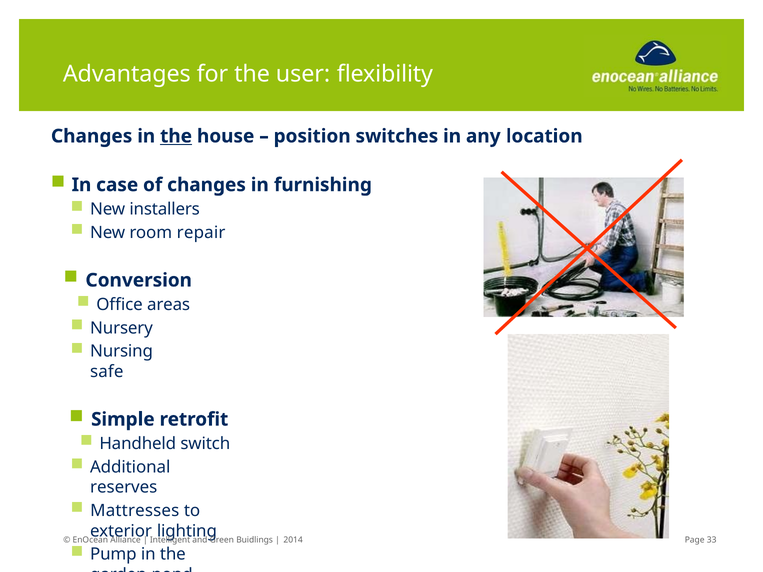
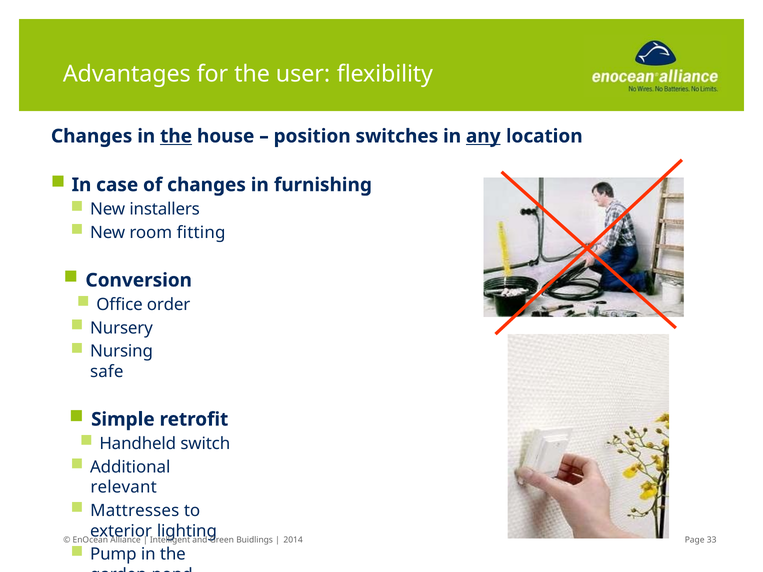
any underline: none -> present (483, 136)
repair: repair -> fitting (201, 233)
areas: areas -> order (169, 305)
reserves: reserves -> relevant (124, 488)
